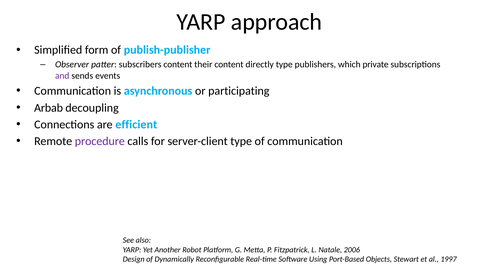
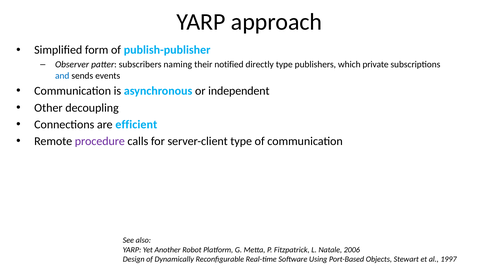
subscribers content: content -> naming (178, 64)
their content: content -> notified (229, 64)
and colour: purple -> blue (62, 76)
participating: participating -> independent (239, 91)
Arbab: Arbab -> Other (48, 108)
